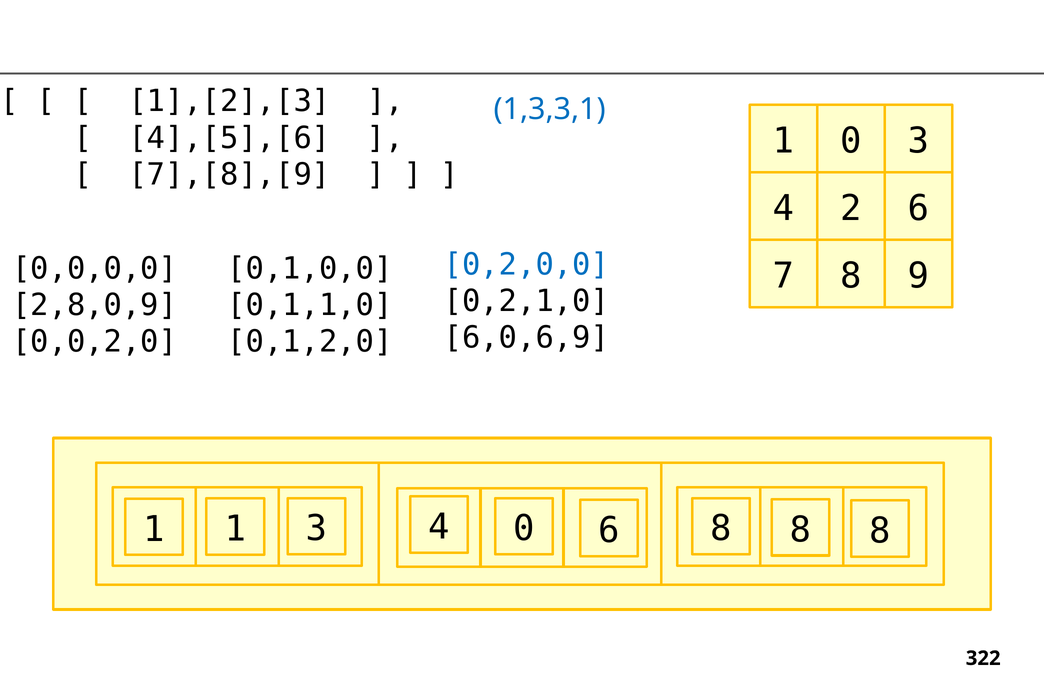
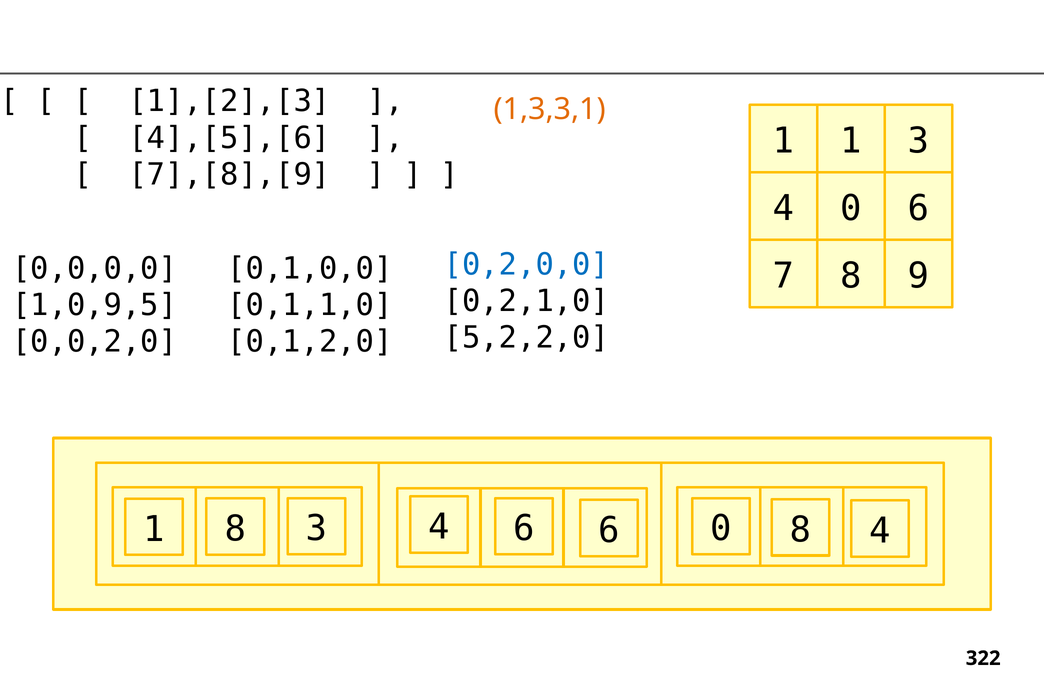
1,3,3,1 colour: blue -> orange (550, 109)
1 0: 0 -> 1 (851, 141)
4 2: 2 -> 0 (851, 208)
2,8,0,9: 2,8,0,9 -> 1,0,9,5 (95, 305)
6,0,6,9: 6,0,6,9 -> 5,2,2,0 (526, 338)
1 1: 1 -> 8 (235, 529)
4 0: 0 -> 6 (524, 528)
6 8: 8 -> 0 (721, 528)
8: 8 -> 4 (880, 531)
